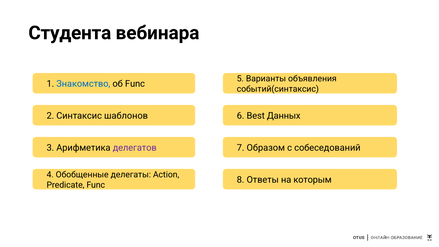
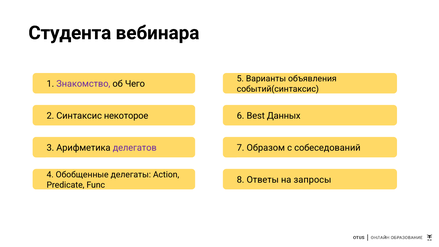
Знакомство colour: blue -> purple (83, 84)
об Func: Func -> Чего (135, 84)
шаблонов: шаблонов -> некоторое (126, 116)
которым: которым -> запросы (312, 180)
